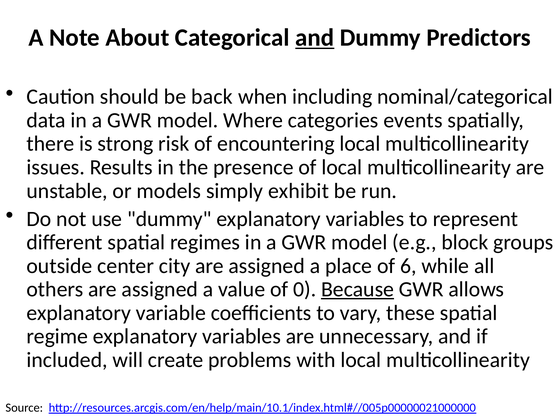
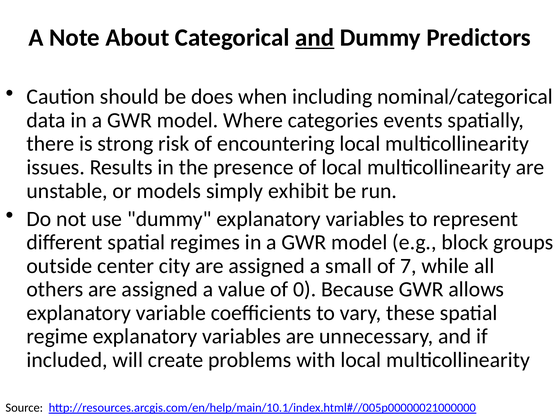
back: back -> does (212, 97)
place: place -> small (349, 266)
6: 6 -> 7 (408, 266)
Because underline: present -> none (358, 289)
